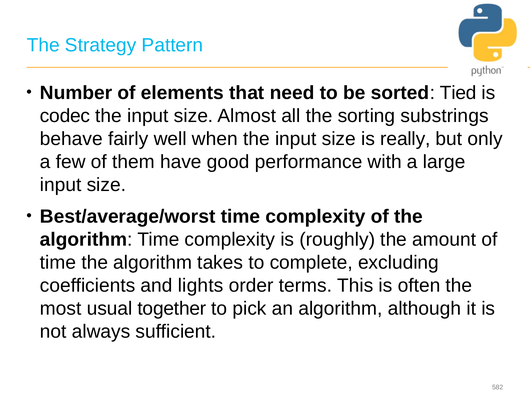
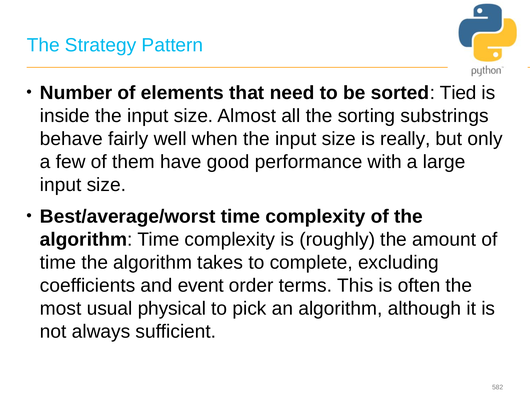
codec: codec -> inside (65, 116)
lights: lights -> event (201, 286)
together: together -> physical (172, 309)
